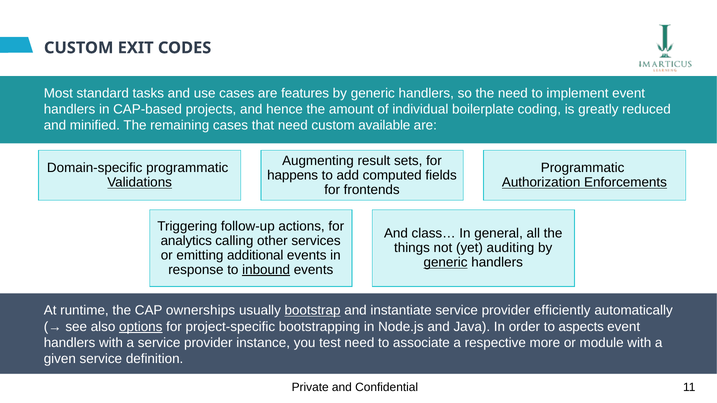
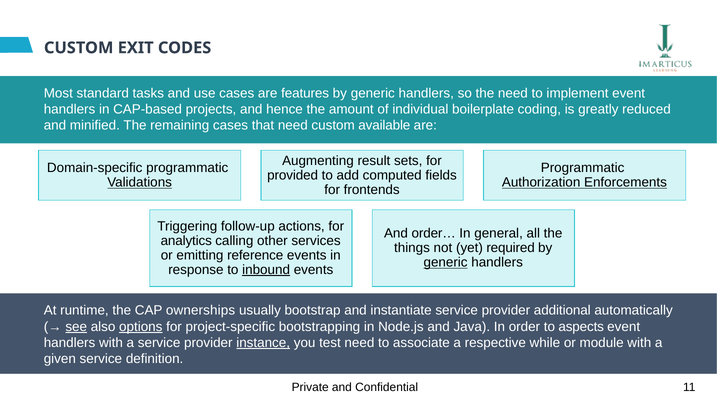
happens: happens -> provided (293, 175)
class…: class… -> order… (434, 234)
auditing: auditing -> required (511, 248)
additional: additional -> reference (255, 255)
bootstrap underline: present -> none (313, 311)
efficiently: efficiently -> additional (562, 311)
see underline: none -> present (76, 327)
instance underline: none -> present (263, 343)
more: more -> while (545, 343)
